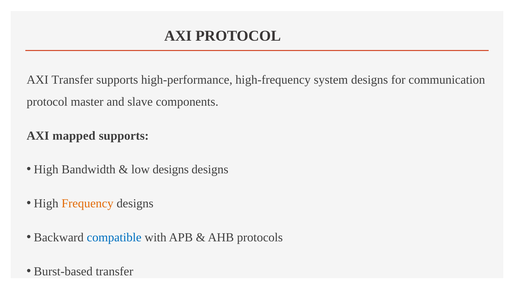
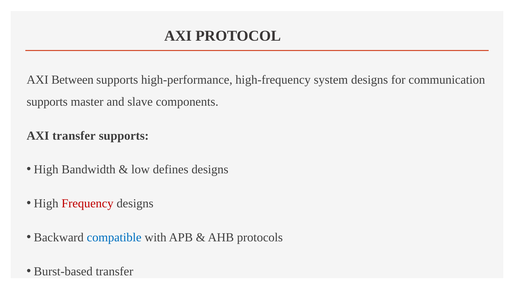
AXI Transfer: Transfer -> Between (72, 80)
protocol: protocol -> supports (47, 102)
AXI mapped: mapped -> transfer (74, 136)
low designs: designs -> defines (171, 170)
Frequency colour: orange -> red (88, 204)
